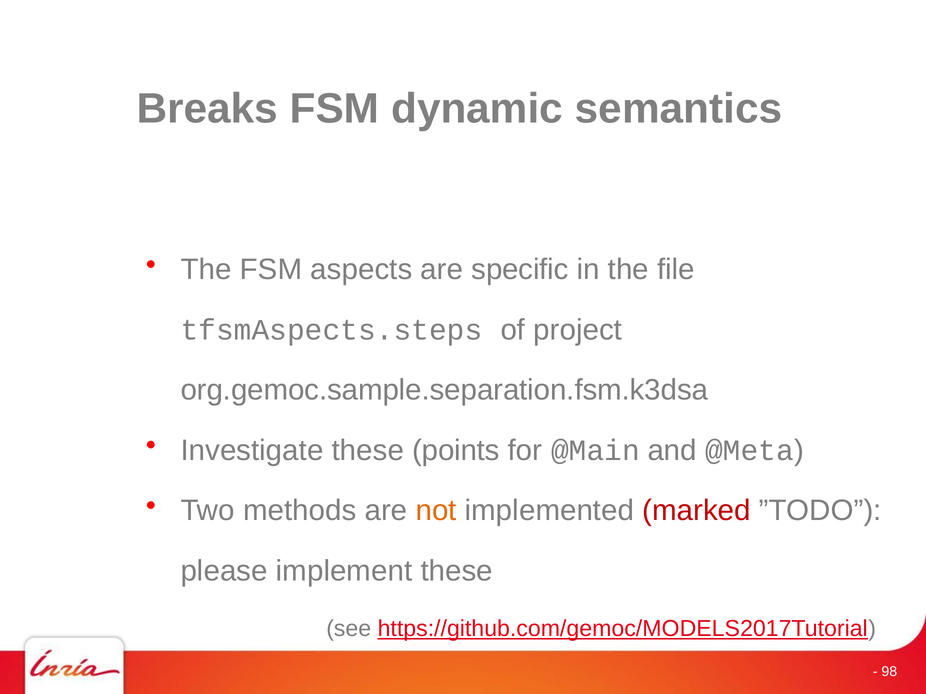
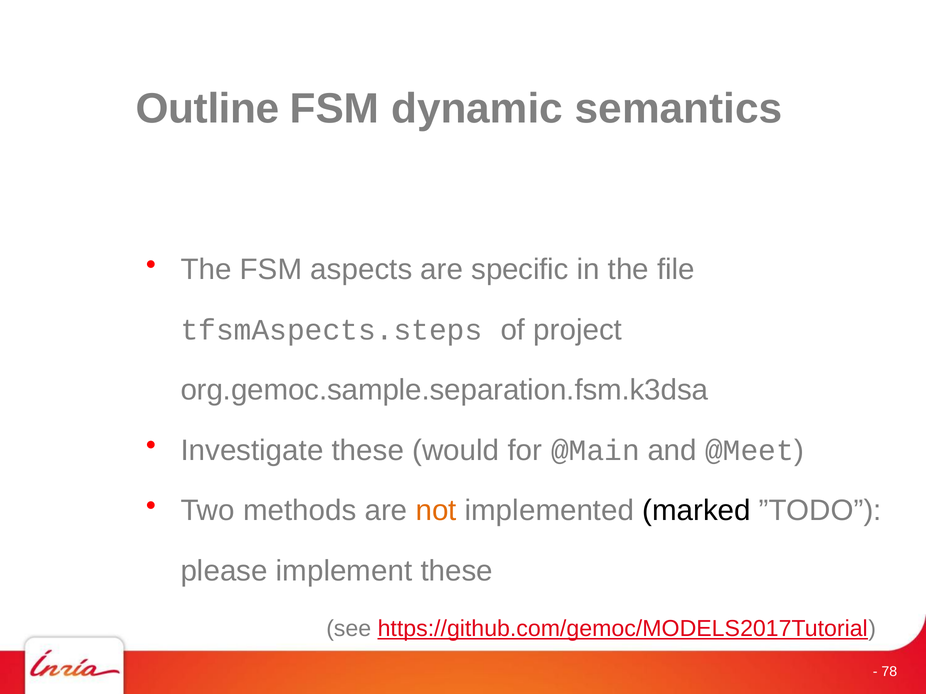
Breaks: Breaks -> Outline (208, 109)
points: points -> would (456, 451)
@Meta: @Meta -> @Meet (749, 451)
marked colour: red -> black (697, 511)
98: 98 -> 78 (889, 672)
